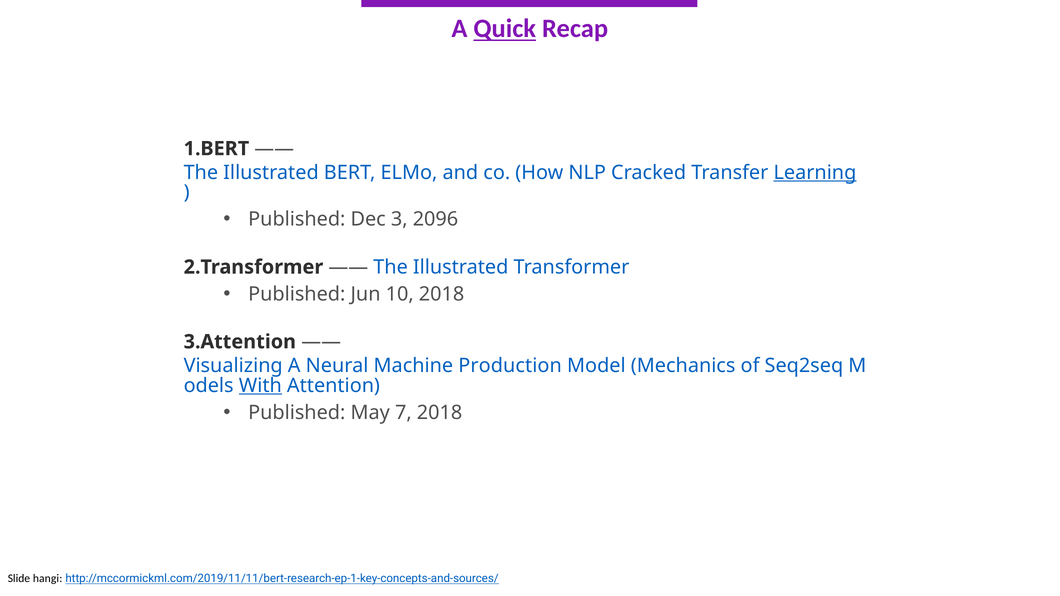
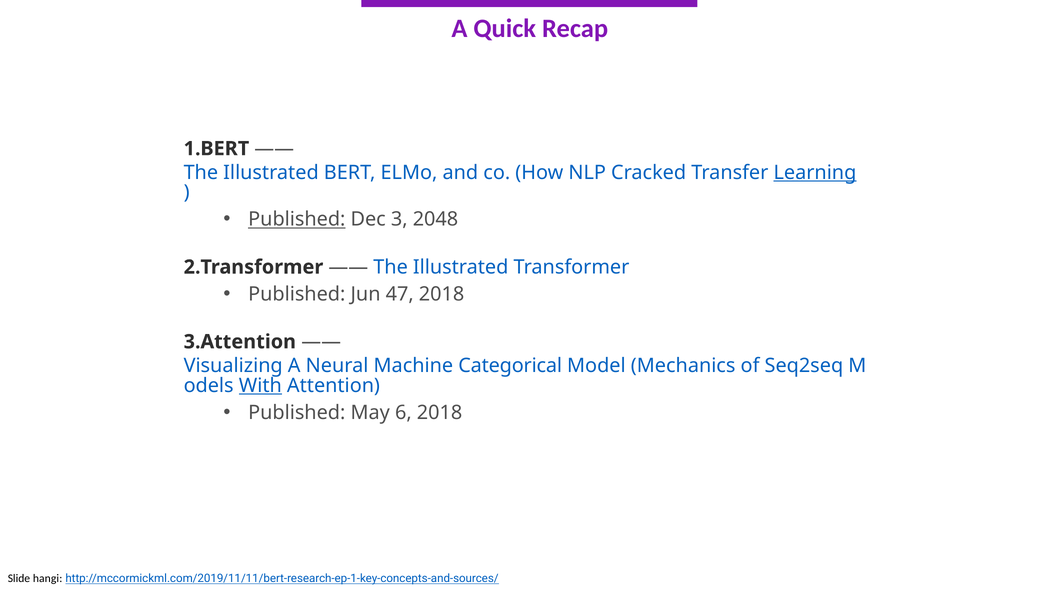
Quick underline: present -> none (505, 29)
Published underline: none -> present (297, 219)
2096: 2096 -> 2048 (435, 219)
10: 10 -> 47 (400, 294)
Production: Production -> Categorical (510, 366)
7: 7 -> 6 (403, 413)
